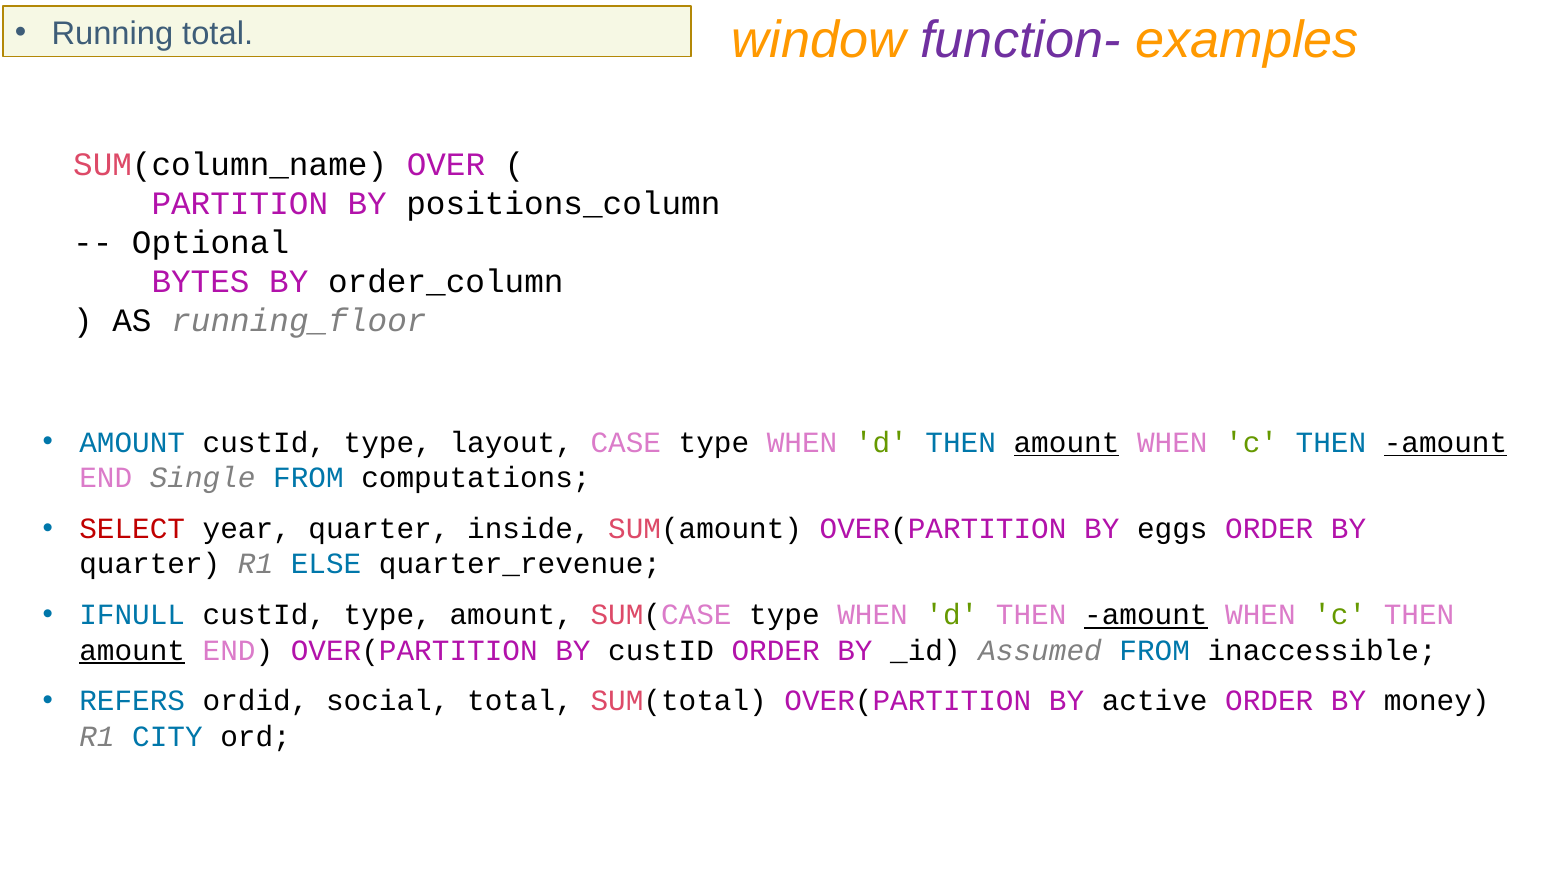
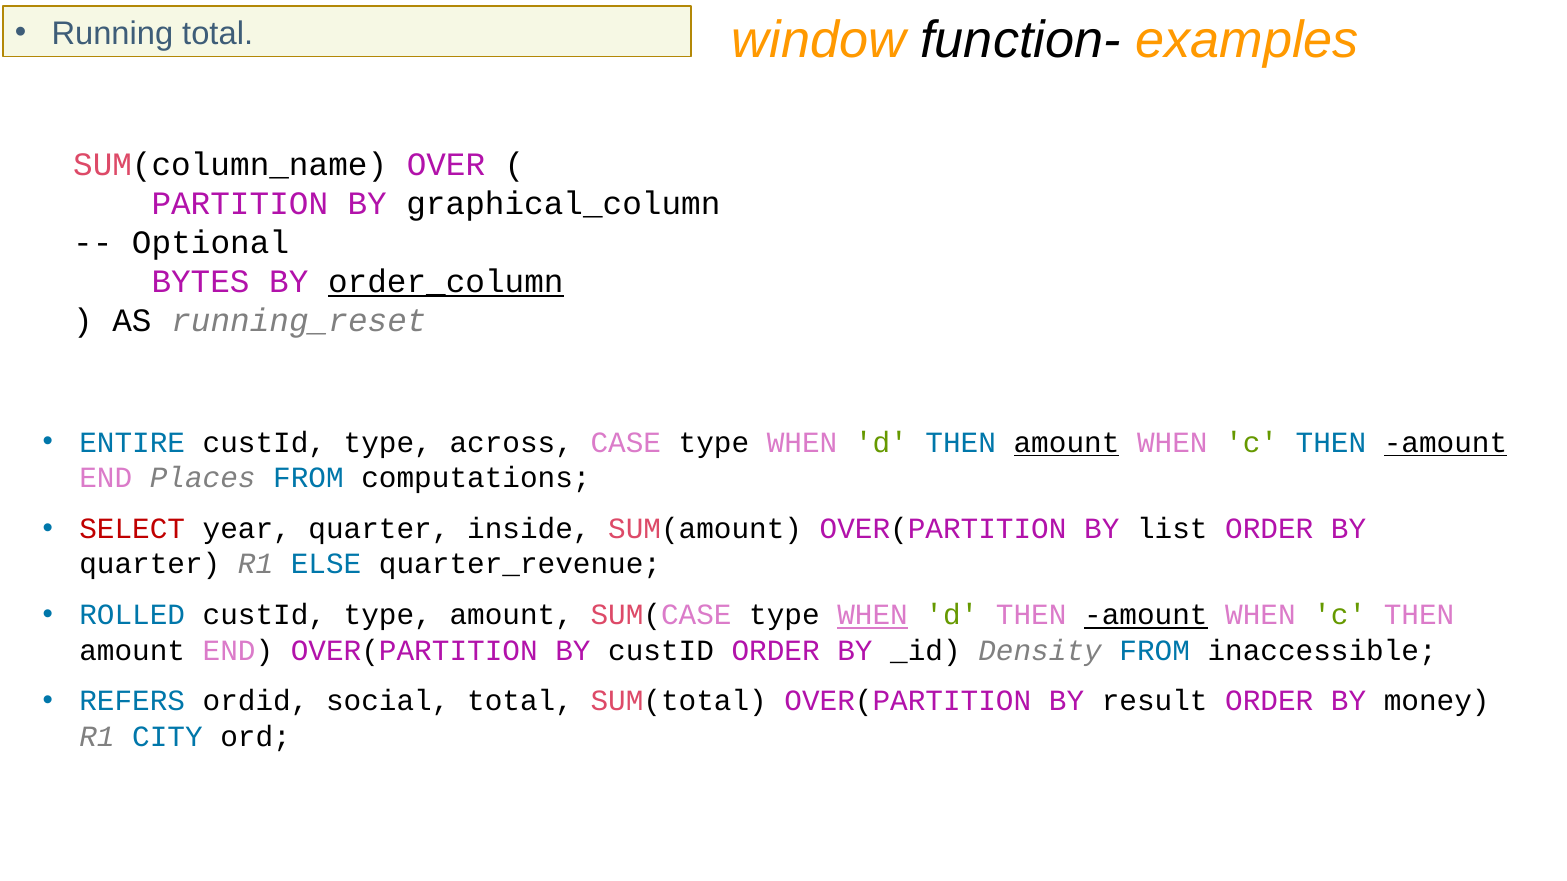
function- colour: purple -> black (1021, 41)
positions_column: positions_column -> graphical_column (563, 204)
order_column underline: none -> present (446, 282)
running_floor: running_floor -> running_reset (299, 321)
AMOUNT: AMOUNT -> ENTIRE (132, 443)
layout: layout -> across (511, 443)
Single: Single -> Places (203, 478)
eggs: eggs -> list (1172, 529)
IFNULL: IFNULL -> ROLLED (132, 615)
WHEN underline: none -> present (873, 615)
amount underline: present -> none (132, 651)
Assumed: Assumed -> Density (1040, 651)
active: active -> result (1155, 702)
